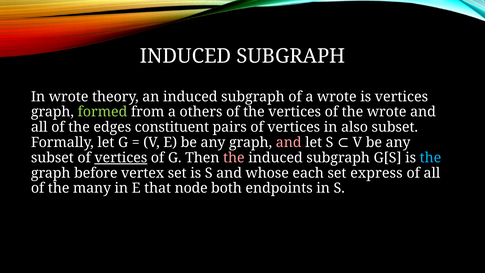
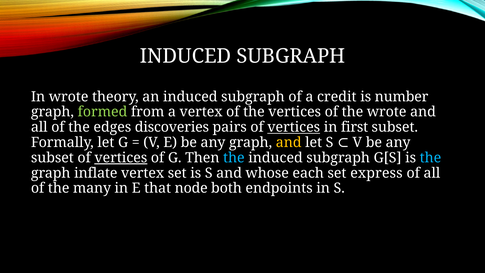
a wrote: wrote -> credit (337, 97)
is vertices: vertices -> number (402, 97)
a others: others -> vertex (201, 112)
constituent: constituent -> discoveries (172, 127)
vertices underline: none -> present (294, 127)
also: also -> first (355, 127)
and colour: pink -> yellow (289, 142)
the colour: pink -> light blue (234, 158)
before: before -> inflate (96, 173)
